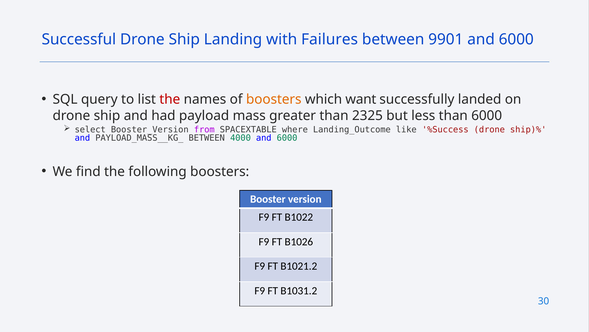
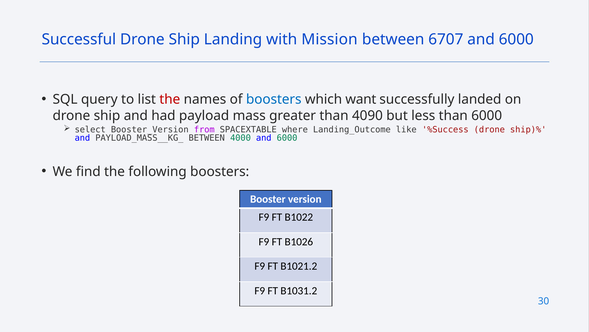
Failures: Failures -> Mission (329, 39)
9901: 9901 -> 6707 (446, 39)
boosters colour: orange -> blue (274, 99)
2325: 2325 -> 4090 (367, 115)
